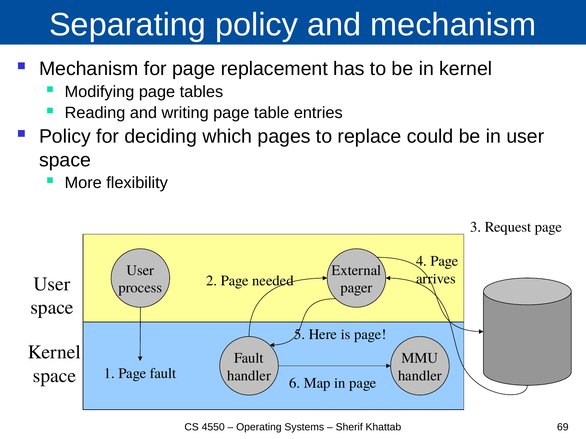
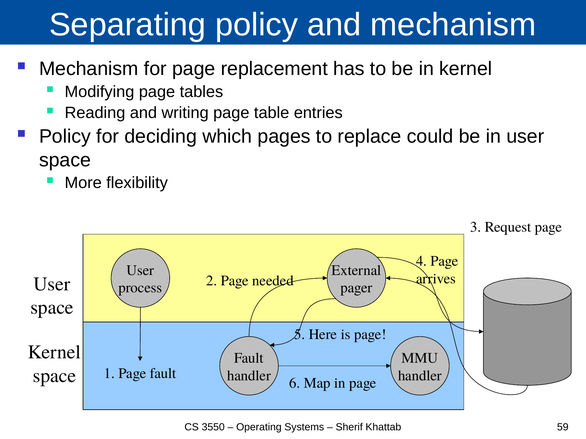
4550: 4550 -> 3550 (213, 428)
69: 69 -> 59 (563, 428)
